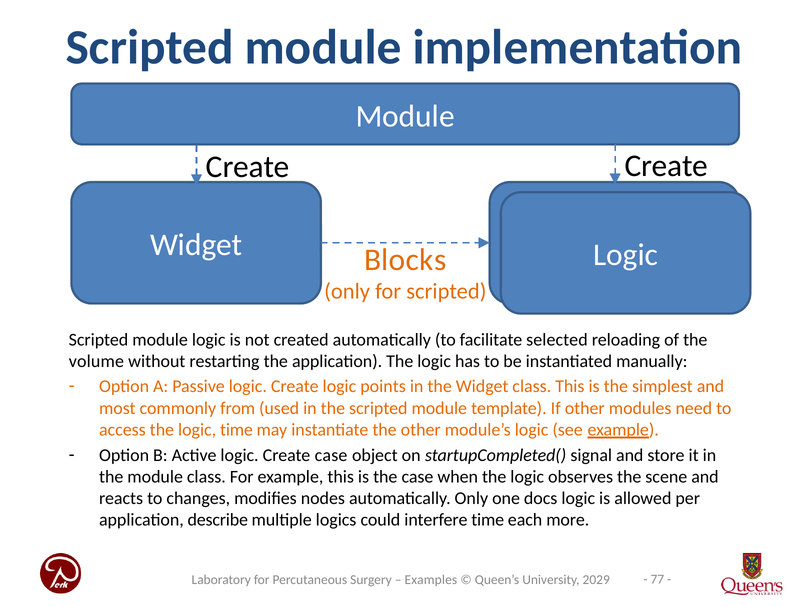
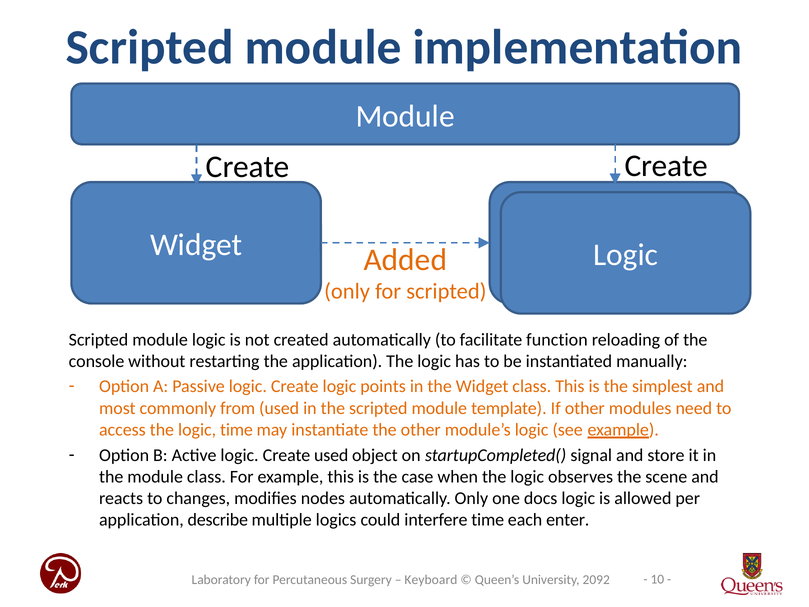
Blocks: Blocks -> Added (405, 260)
selected: selected -> function (557, 340)
volume: volume -> console (97, 361)
Create case: case -> used (331, 455)
more: more -> enter (568, 520)
77: 77 -> 10 (657, 579)
Examples: Examples -> Keyboard (431, 579)
2029: 2029 -> 2092 (596, 579)
